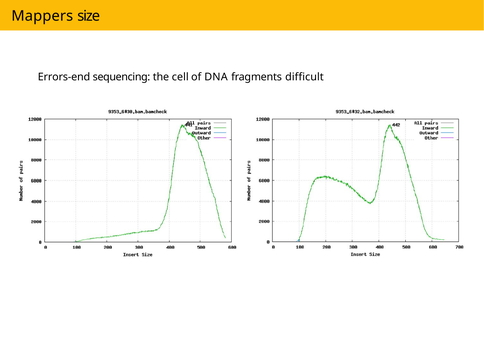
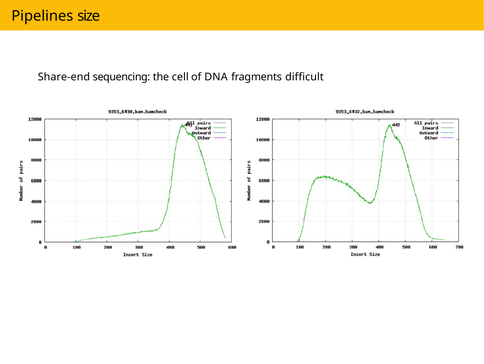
Mappers: Mappers -> Pipelines (42, 16)
Errors-end: Errors-end -> Share-end (64, 77)
